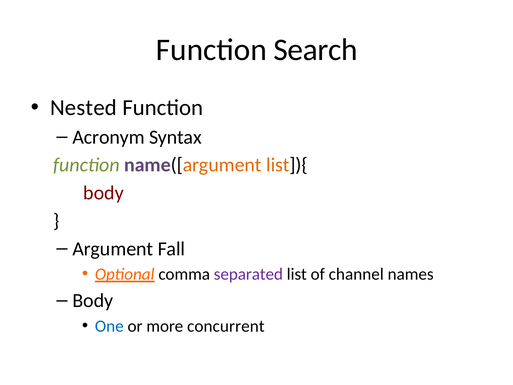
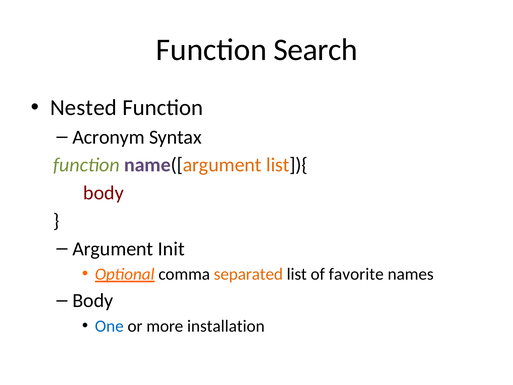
Fall: Fall -> Init (171, 249)
separated colour: purple -> orange (248, 274)
channel: channel -> favorite (356, 274)
concurrent: concurrent -> installation (226, 326)
